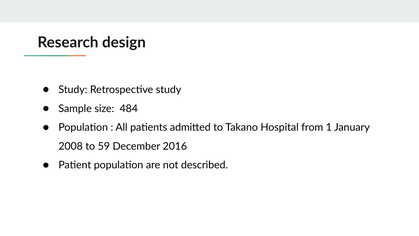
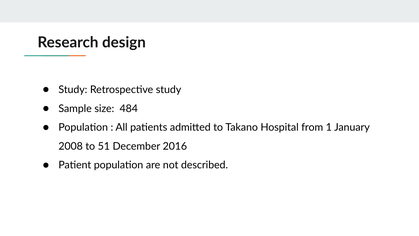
59: 59 -> 51 (104, 146)
